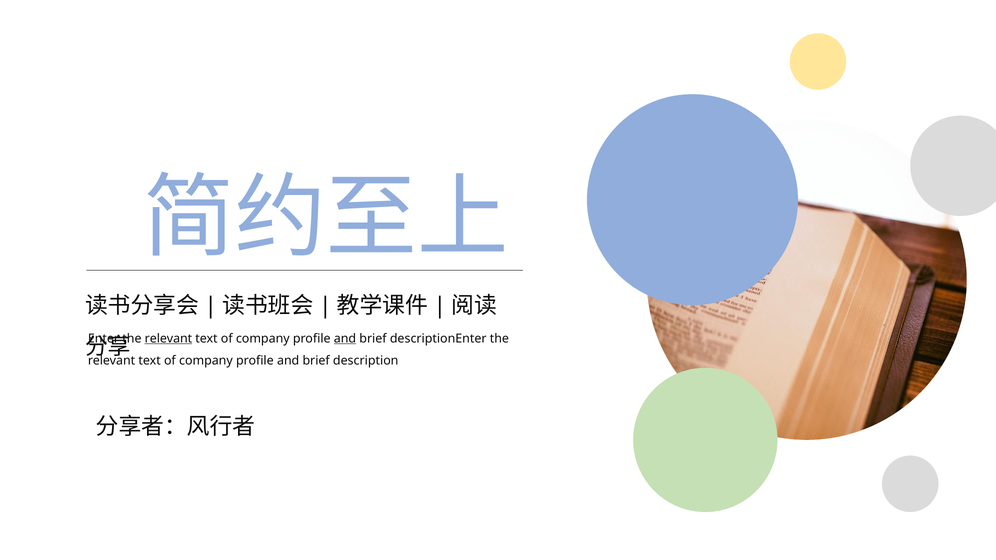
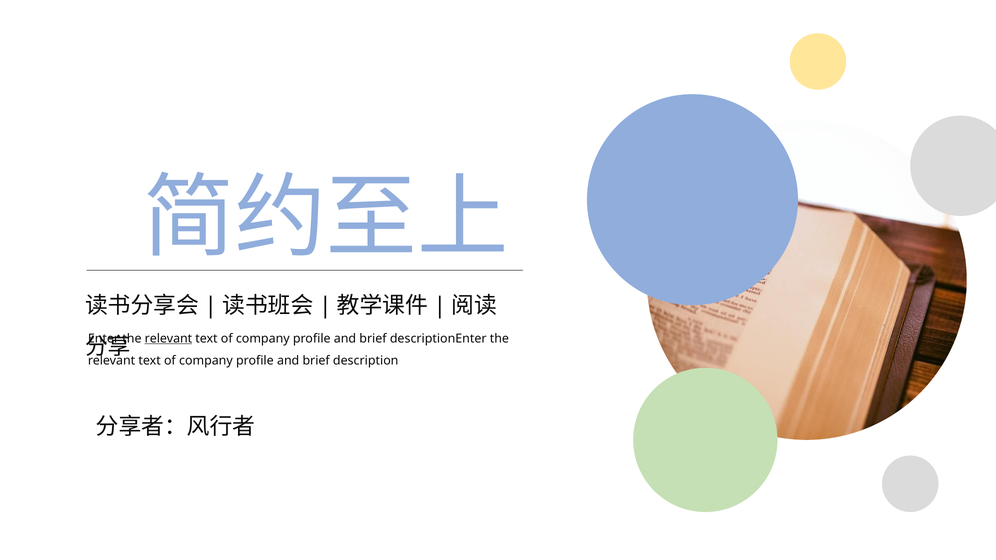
and underline: present -> none (345, 339)
